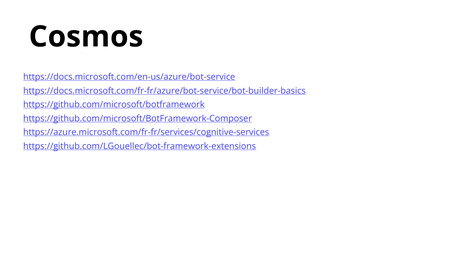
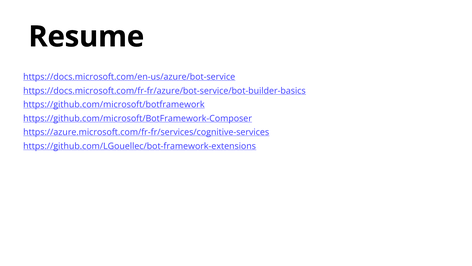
Cosmos: Cosmos -> Resume (86, 37)
